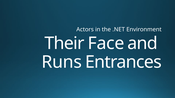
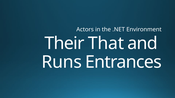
Face: Face -> That (106, 43)
